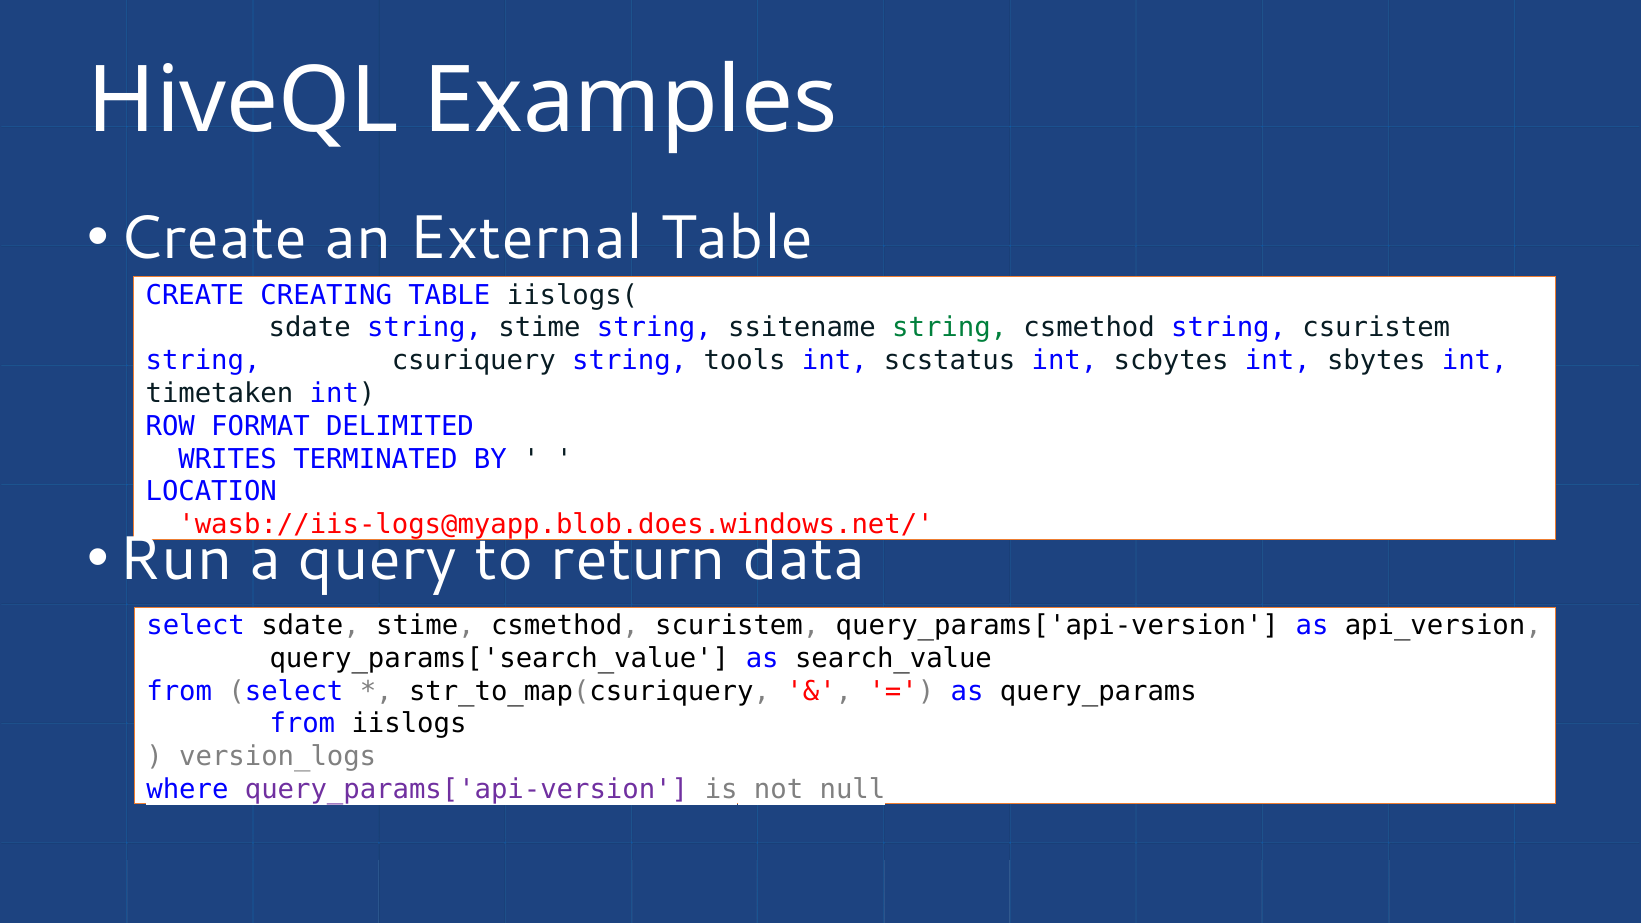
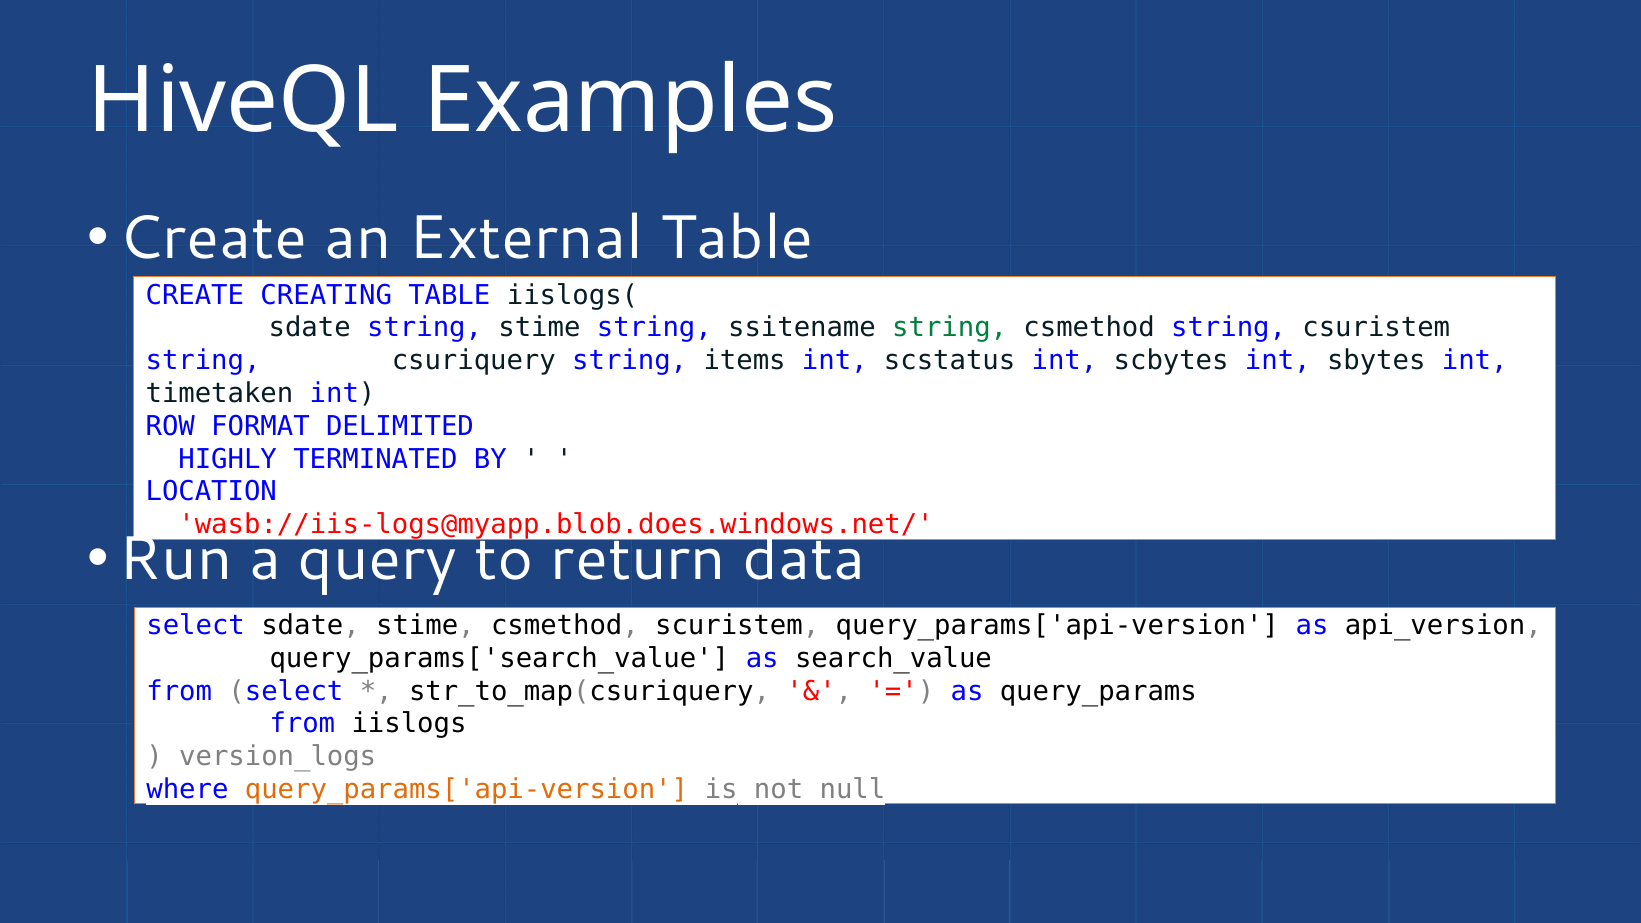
tools: tools -> items (745, 361)
WRITES: WRITES -> HIGHLY (228, 459)
query_params['api-version colour: purple -> orange (466, 789)
